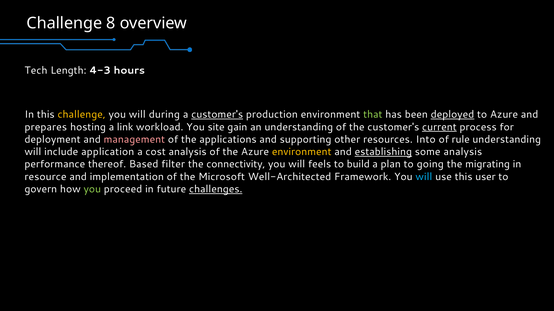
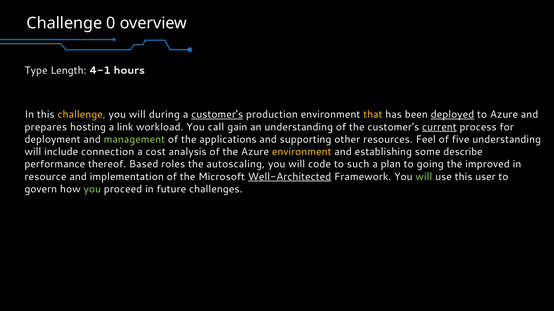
8: 8 -> 0 (111, 23)
Tech: Tech -> Type (36, 71)
4-3: 4-3 -> 4-1 (100, 71)
that colour: light green -> yellow (373, 115)
site: site -> call (216, 127)
management colour: pink -> light green (134, 140)
Into: Into -> Feel (426, 140)
rule: rule -> five (461, 140)
application: application -> connection (108, 152)
establishing underline: present -> none (383, 152)
some analysis: analysis -> describe (463, 152)
filter: filter -> roles (173, 165)
connectivity: connectivity -> autoscaling (236, 165)
feels: feels -> code (320, 165)
build: build -> such (358, 165)
migrating: migrating -> improved (488, 165)
Well-Architected underline: none -> present (290, 177)
will colour: light blue -> light green (424, 177)
challenges underline: present -> none (216, 189)
